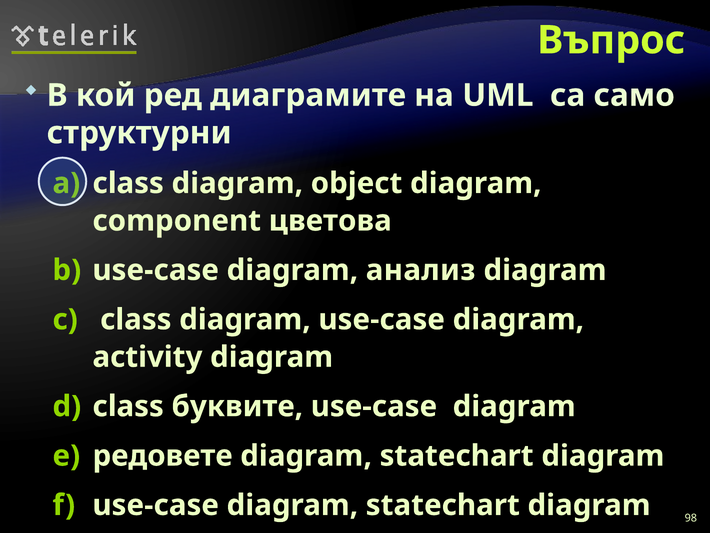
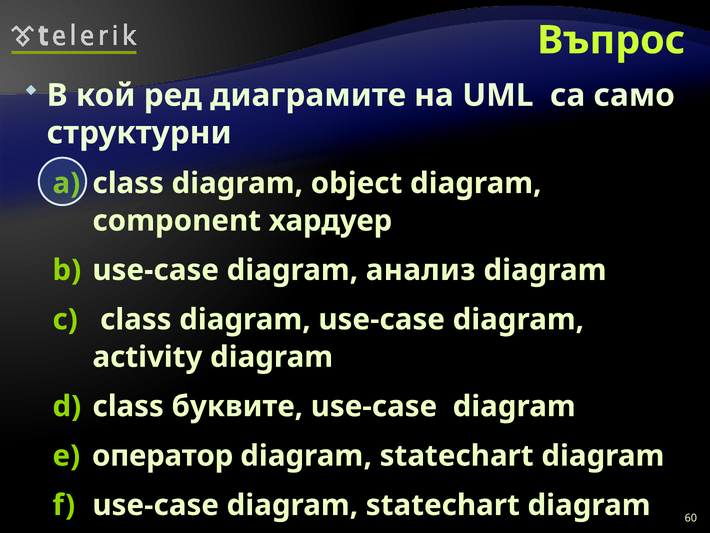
цветова: цветова -> хардуер (330, 221)
редовете: редовете -> оператор (163, 455)
98: 98 -> 60 (691, 518)
